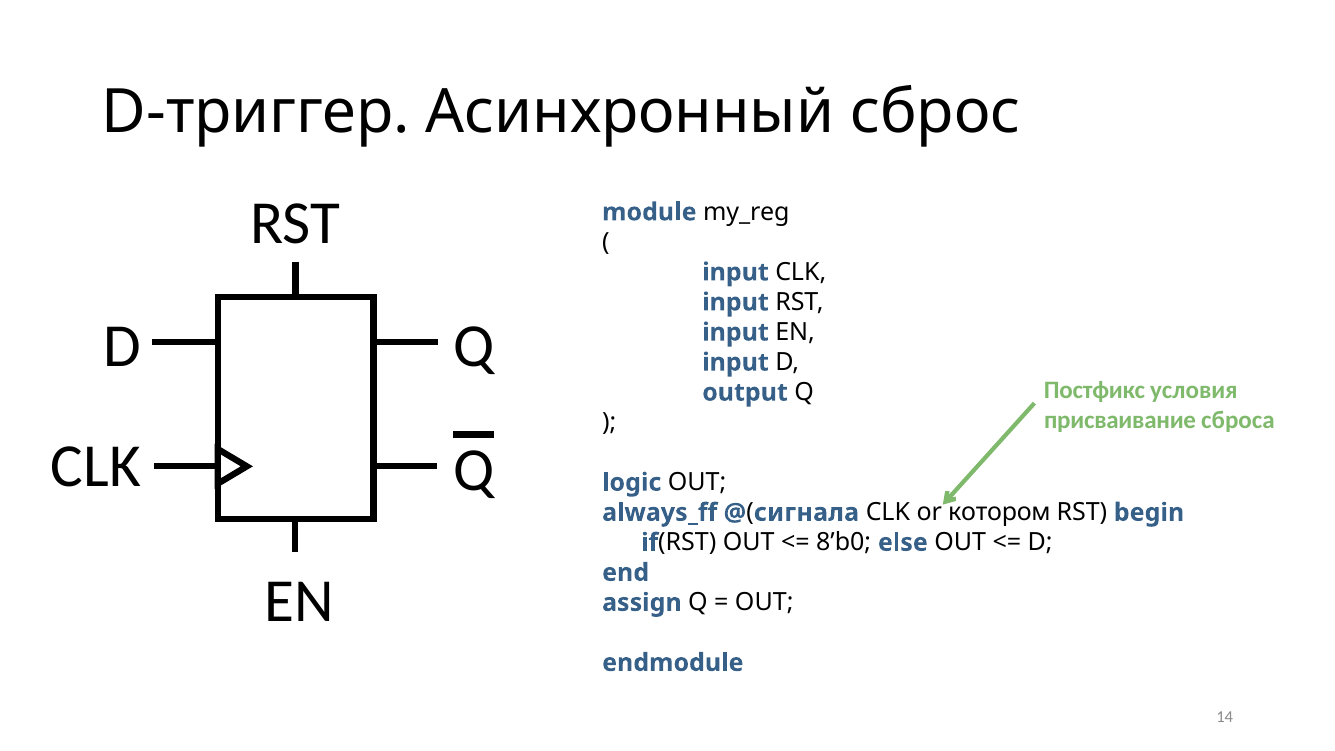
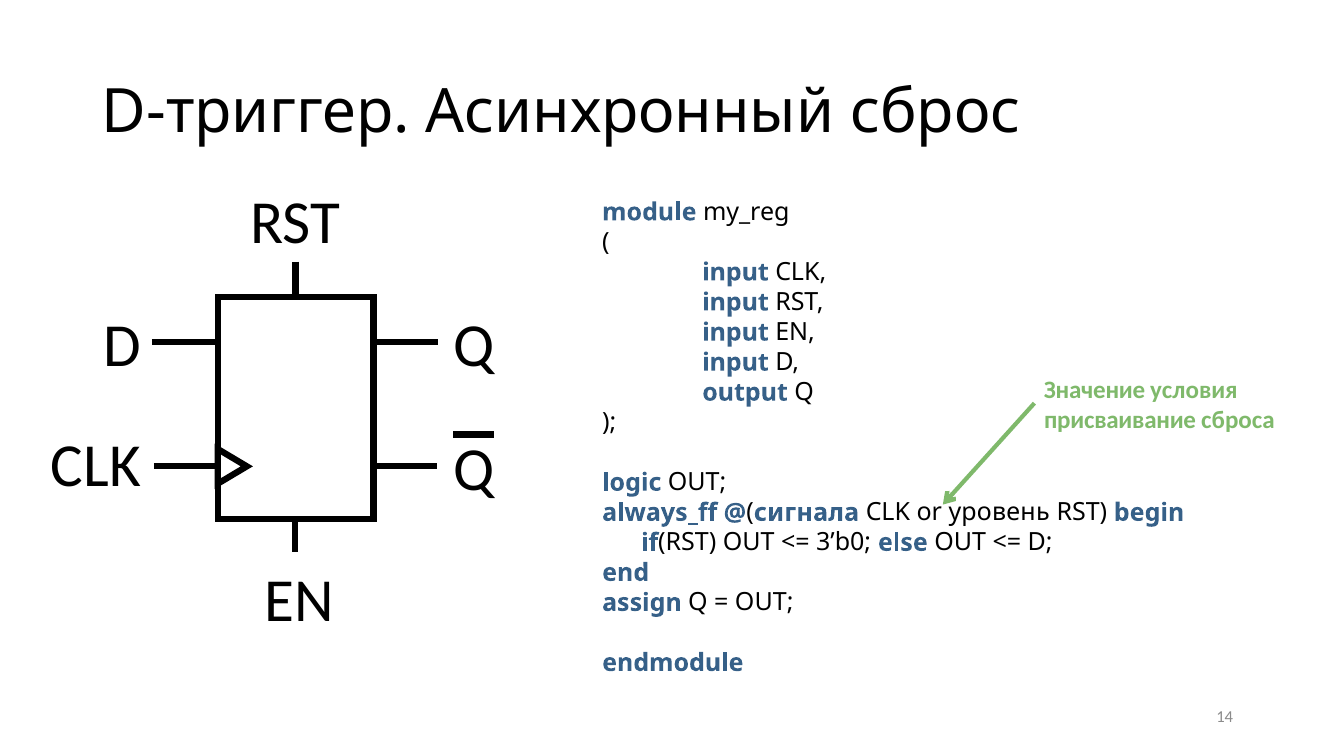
Постфикс: Постфикс -> Значение (1095, 390)
котором: котором -> уровень (999, 512)
8’b0: 8’b0 -> 3’b0 (844, 543)
